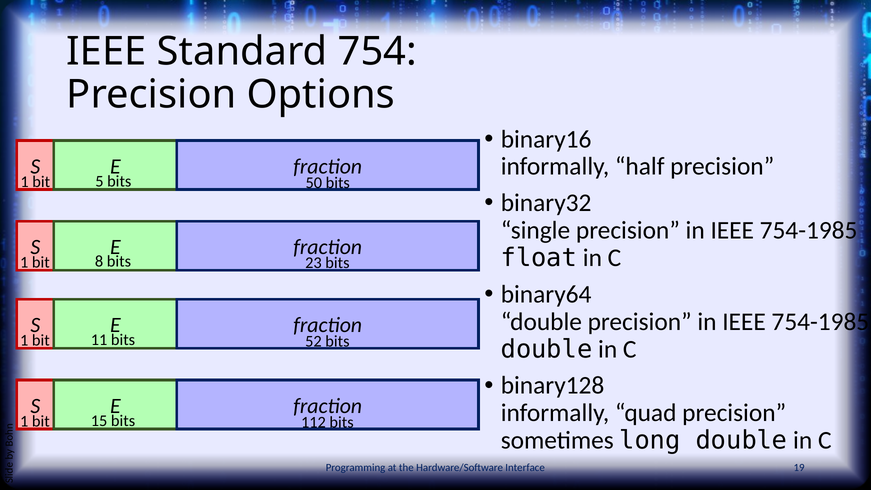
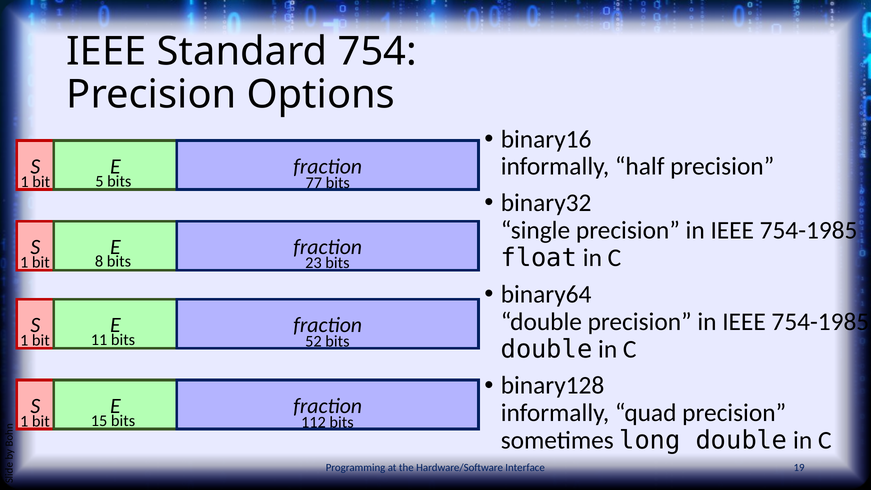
50: 50 -> 77 (314, 183)
